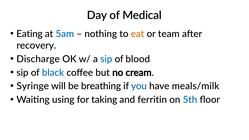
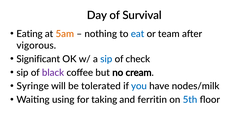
Medical: Medical -> Survival (142, 15)
5am colour: blue -> orange (65, 34)
eat colour: orange -> blue (138, 34)
recovery: recovery -> vigorous (36, 46)
Discharge: Discharge -> Significant (38, 59)
blood: blood -> check (138, 59)
black colour: blue -> purple (53, 73)
breathing: breathing -> tolerated (101, 86)
meals/milk: meals/milk -> nodes/milk (196, 86)
